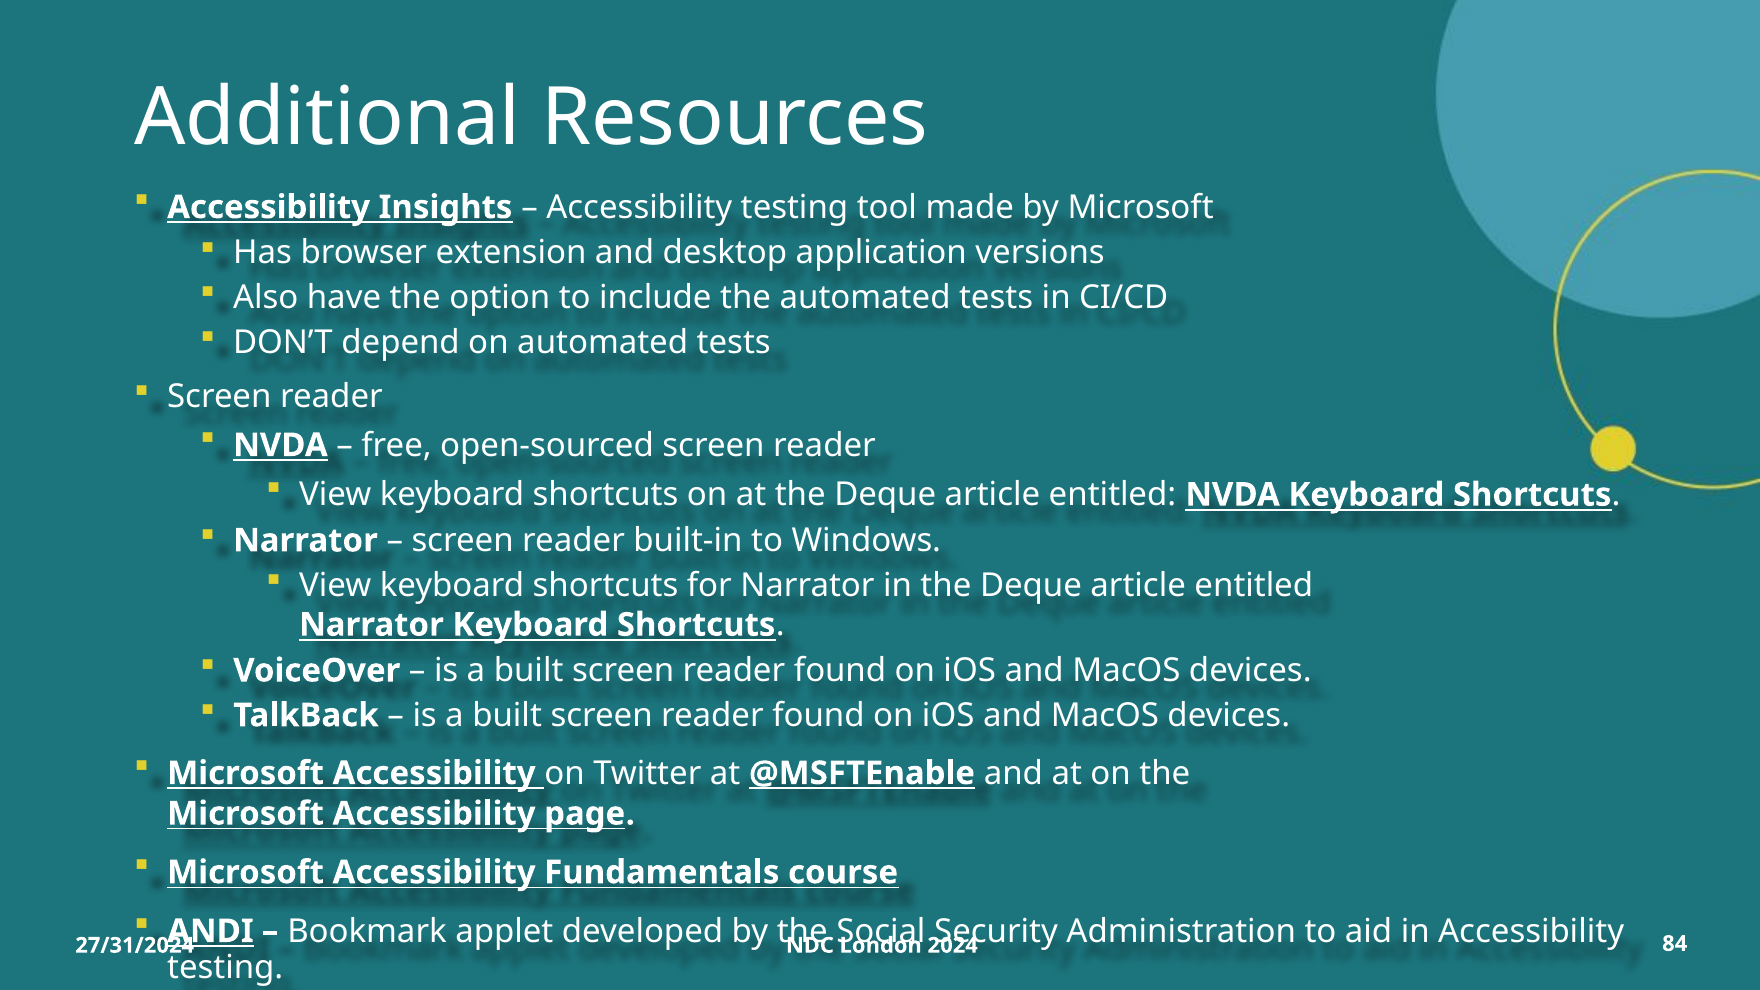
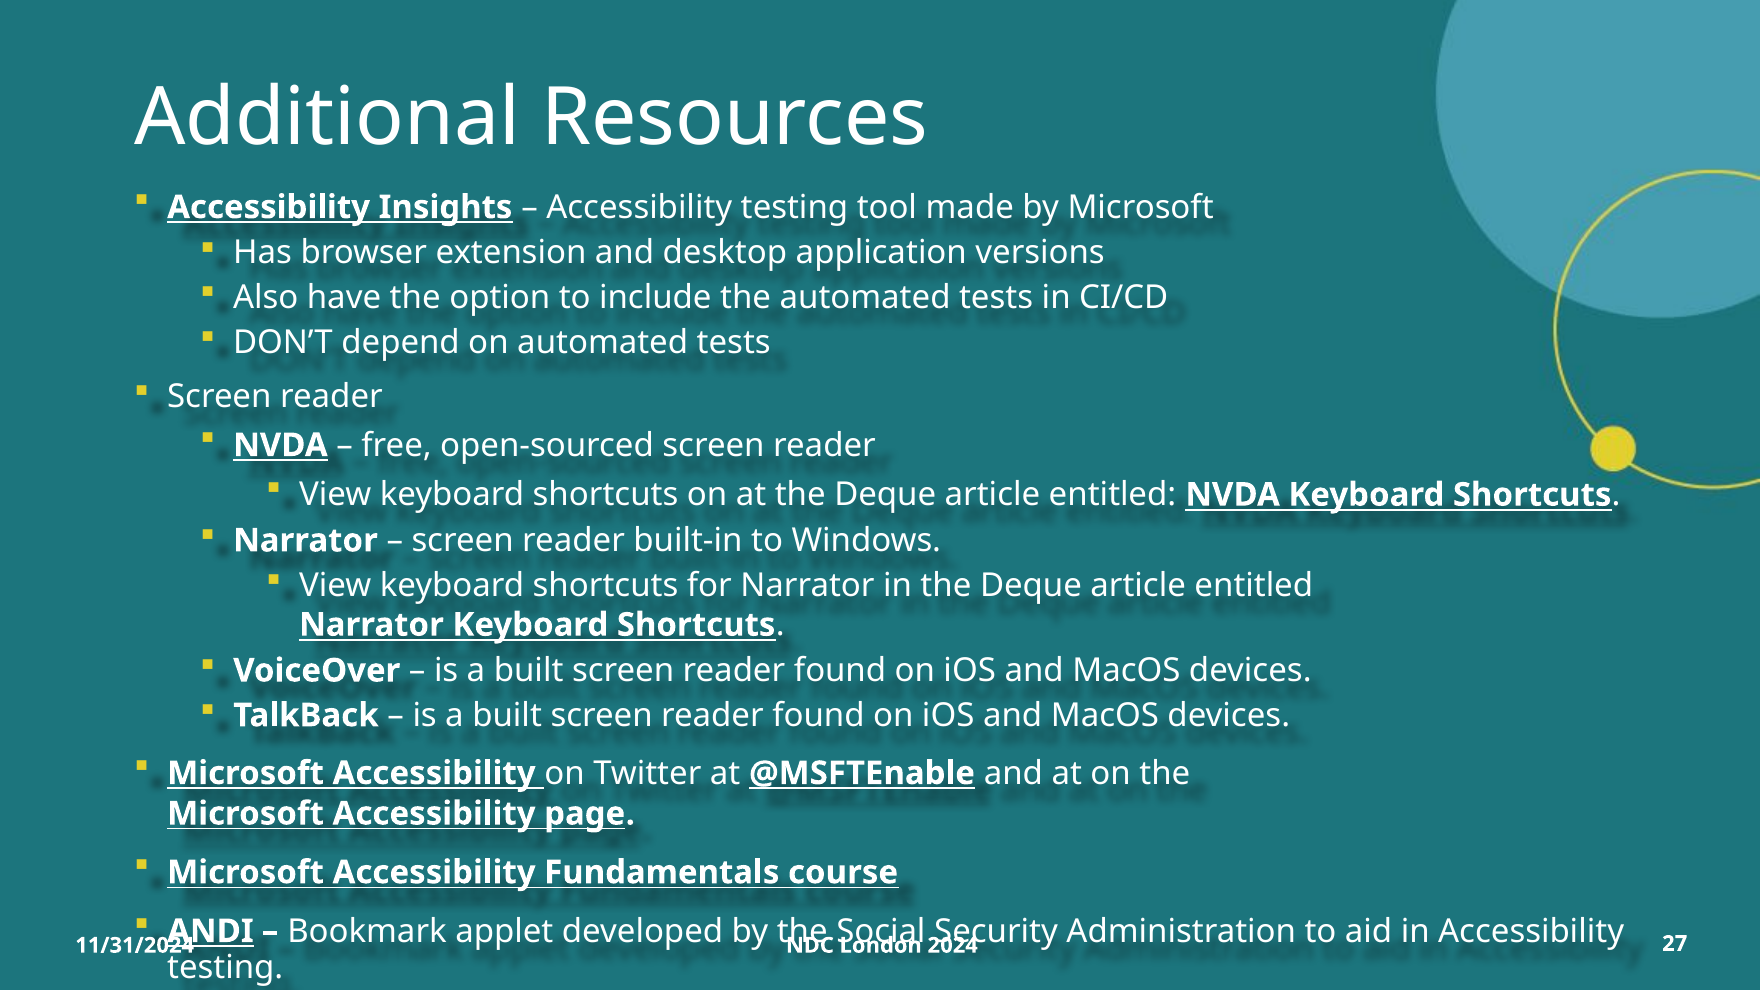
27/31/2024: 27/31/2024 -> 11/31/2024 (135, 945)
84: 84 -> 27 (1675, 944)
